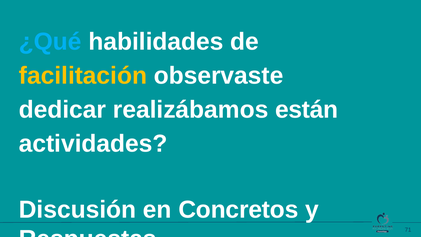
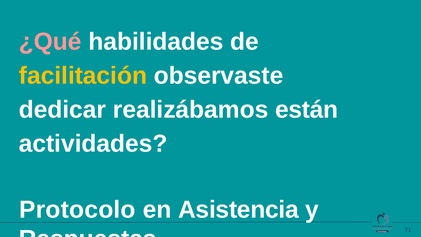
¿Qué colour: light blue -> pink (50, 42)
Discusión: Discusión -> Protocolo (77, 209)
Concretos: Concretos -> Asistencia (238, 209)
